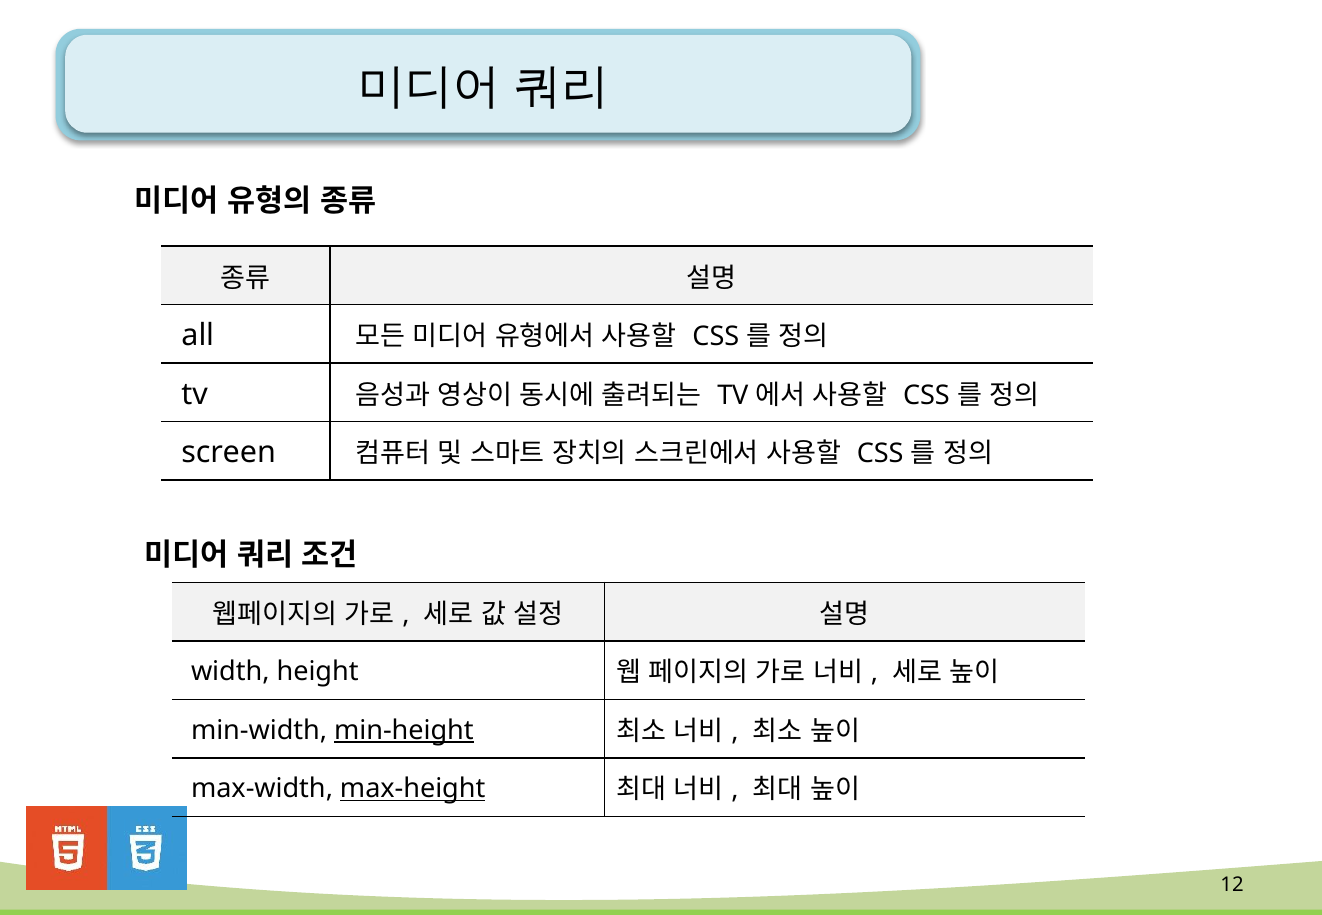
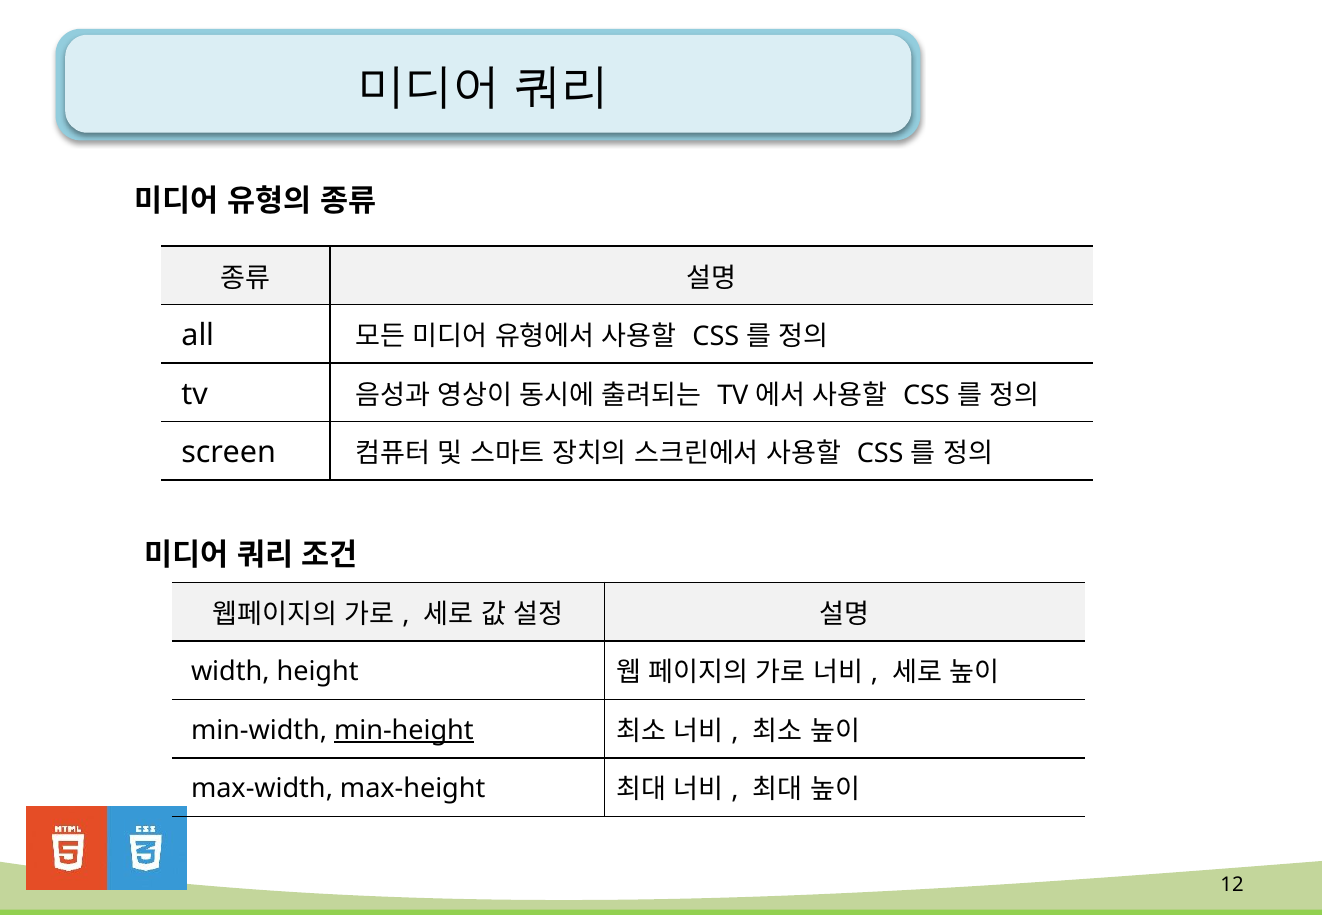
max-height underline: present -> none (413, 789)
